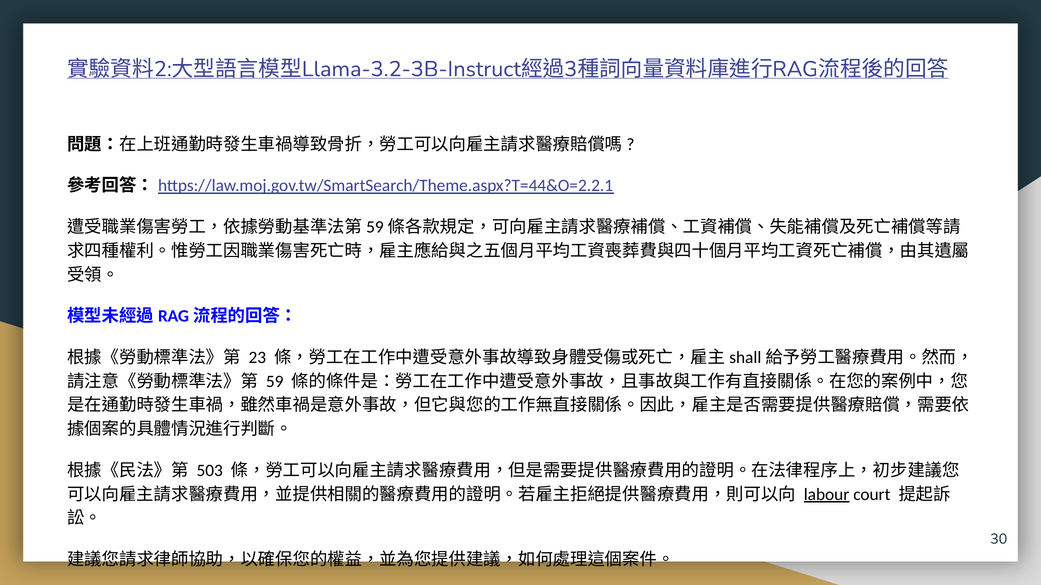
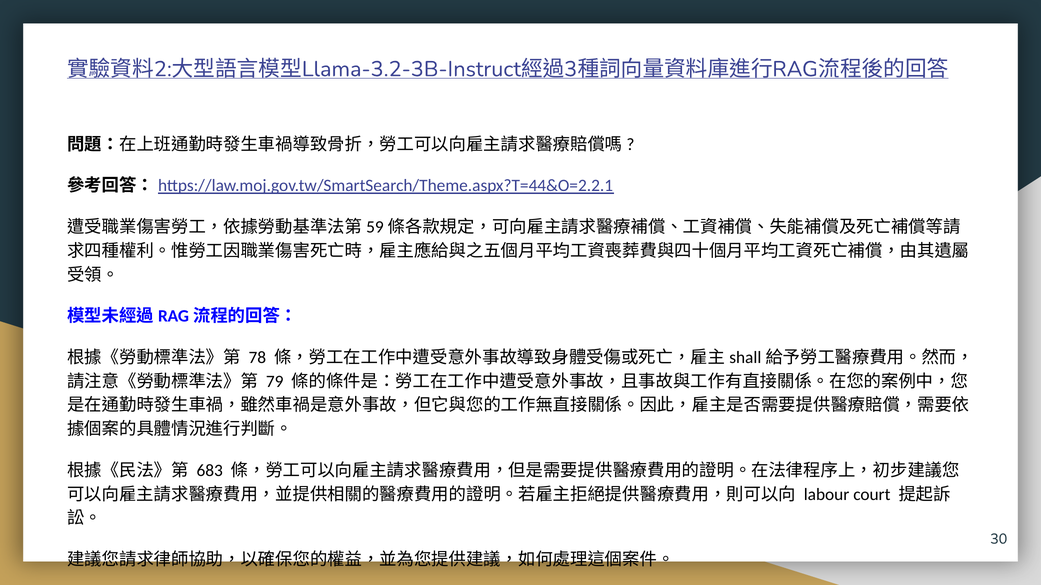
23: 23 -> 78 (257, 358)
59: 59 -> 79 (275, 382)
503: 503 -> 683 (210, 471)
labour underline: present -> none (827, 495)
